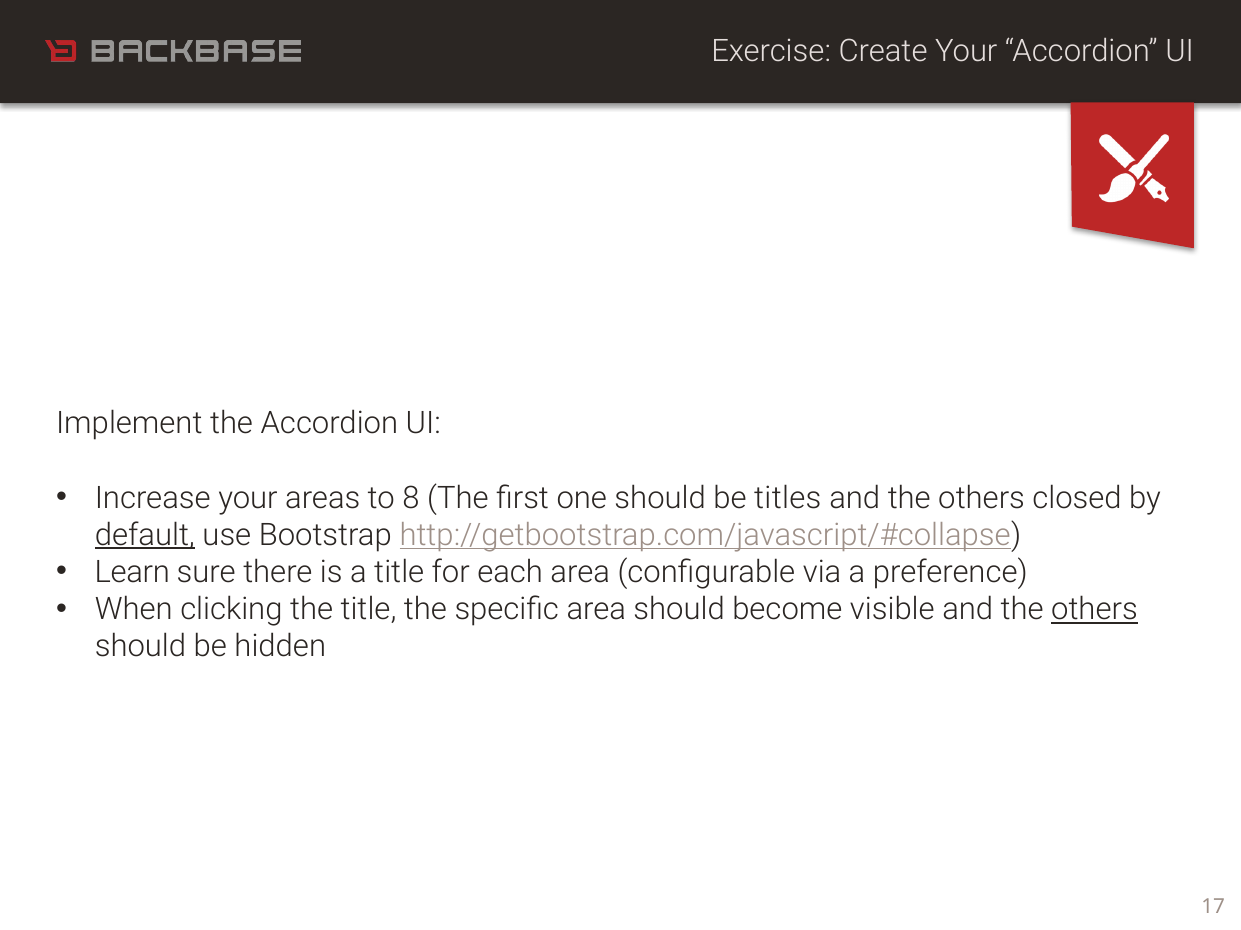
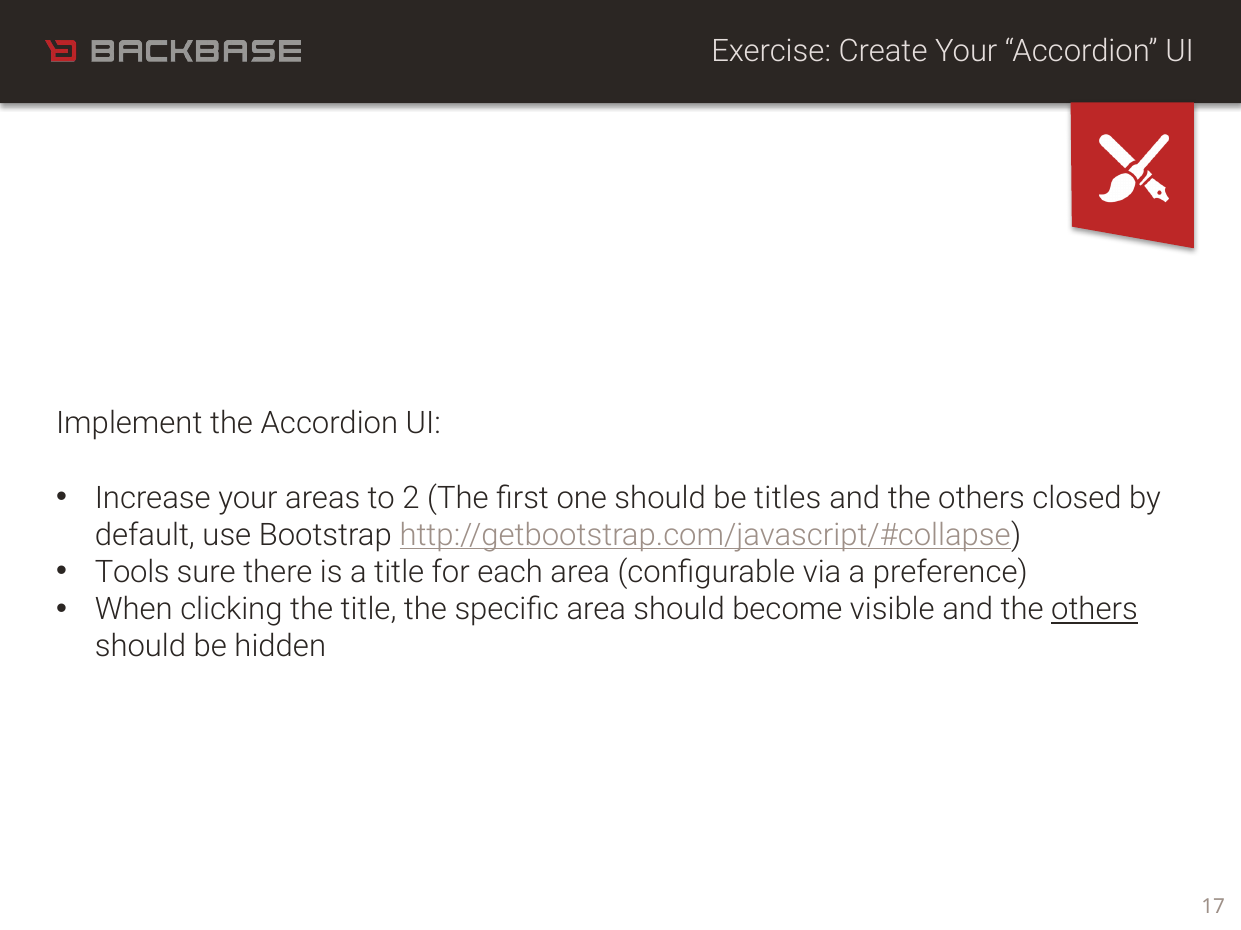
8: 8 -> 2 (411, 498)
default underline: present -> none (145, 536)
Learn: Learn -> Tools (132, 573)
